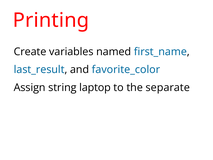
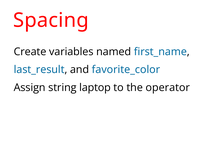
Printing: Printing -> Spacing (51, 20)
separate: separate -> operator (168, 87)
